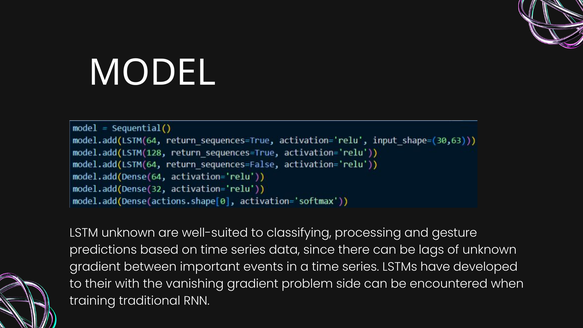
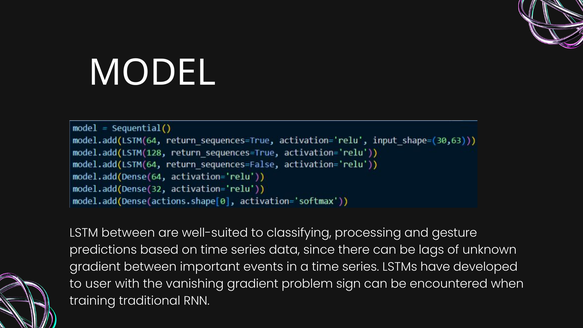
LSTM unknown: unknown -> between (128, 233)
their: their -> user (98, 284)
side: side -> sign (349, 284)
